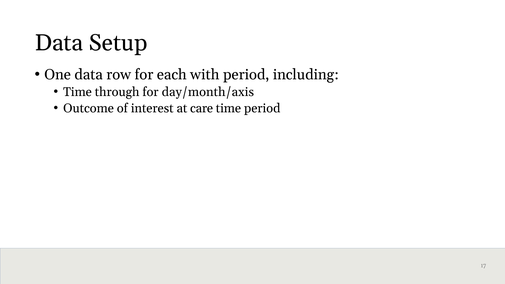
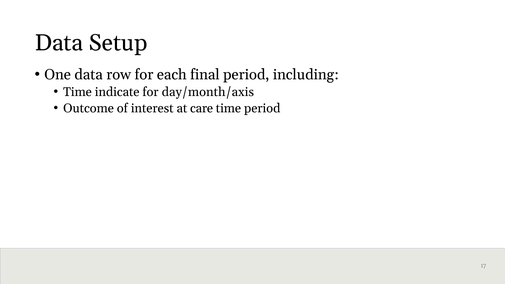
with: with -> final (205, 75)
through: through -> indicate (117, 92)
